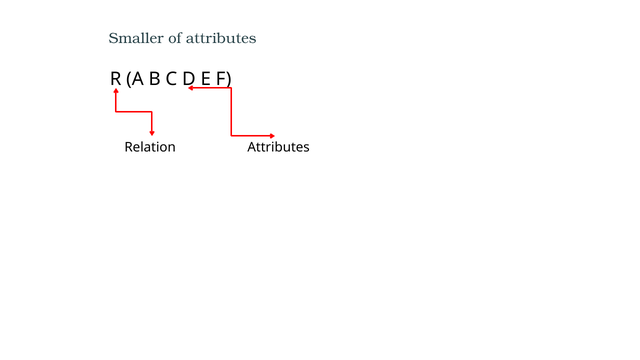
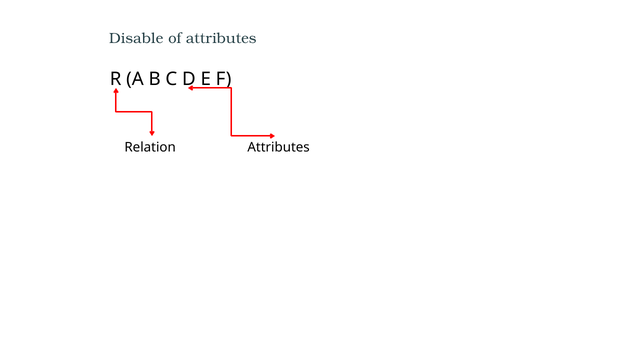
Smaller: Smaller -> Disable (136, 39)
